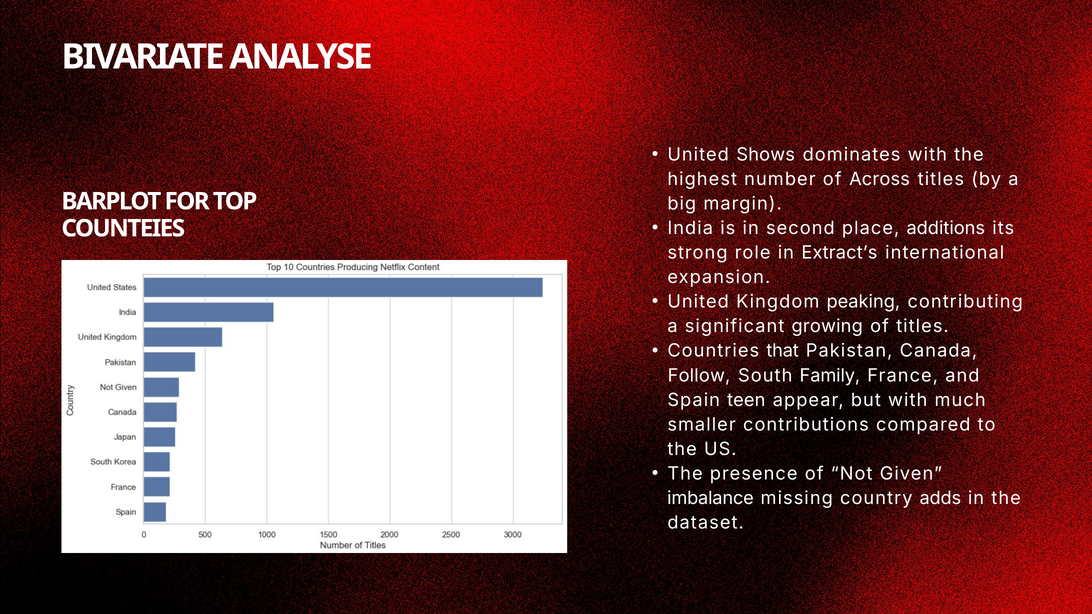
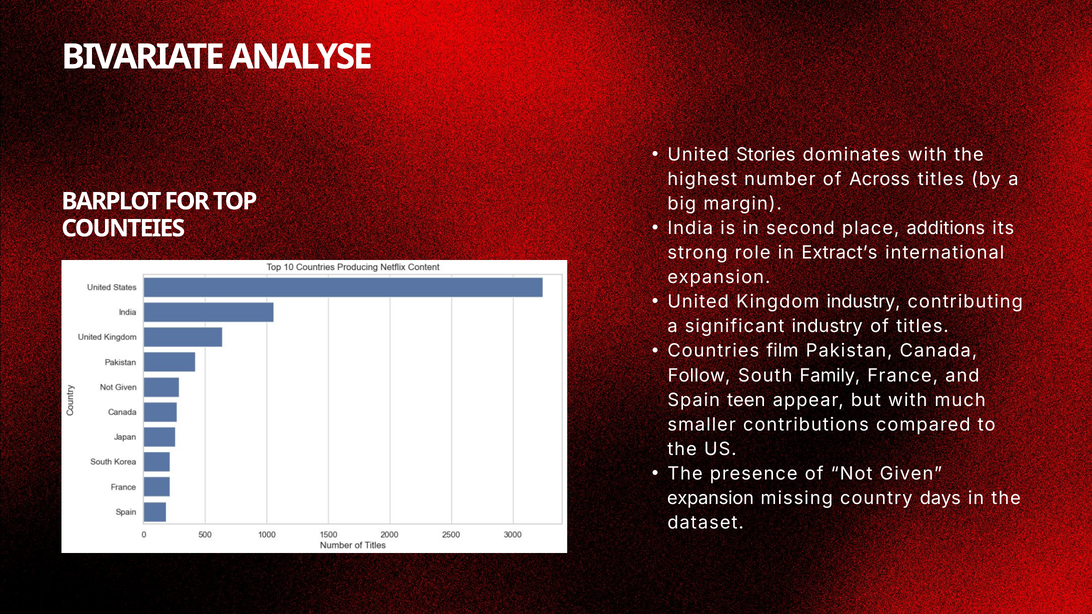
Shows: Shows -> Stories (766, 155)
Kingdom peaking: peaking -> industry (863, 302)
significant growing: growing -> industry (827, 327)
that: that -> film (782, 351)
imbalance: imbalance -> expansion (710, 498)
adds: adds -> days (940, 498)
